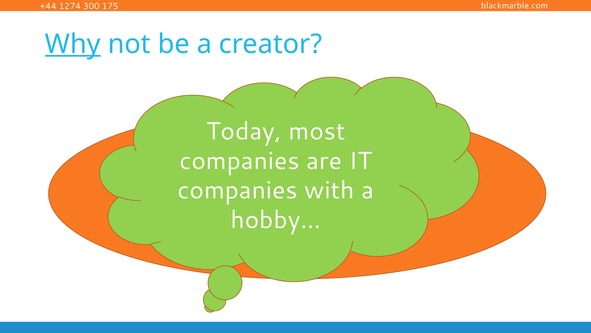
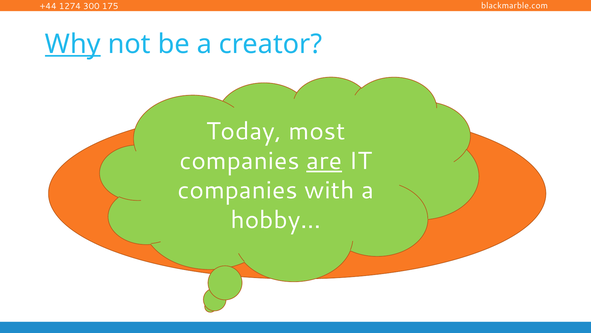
are underline: none -> present (324, 161)
